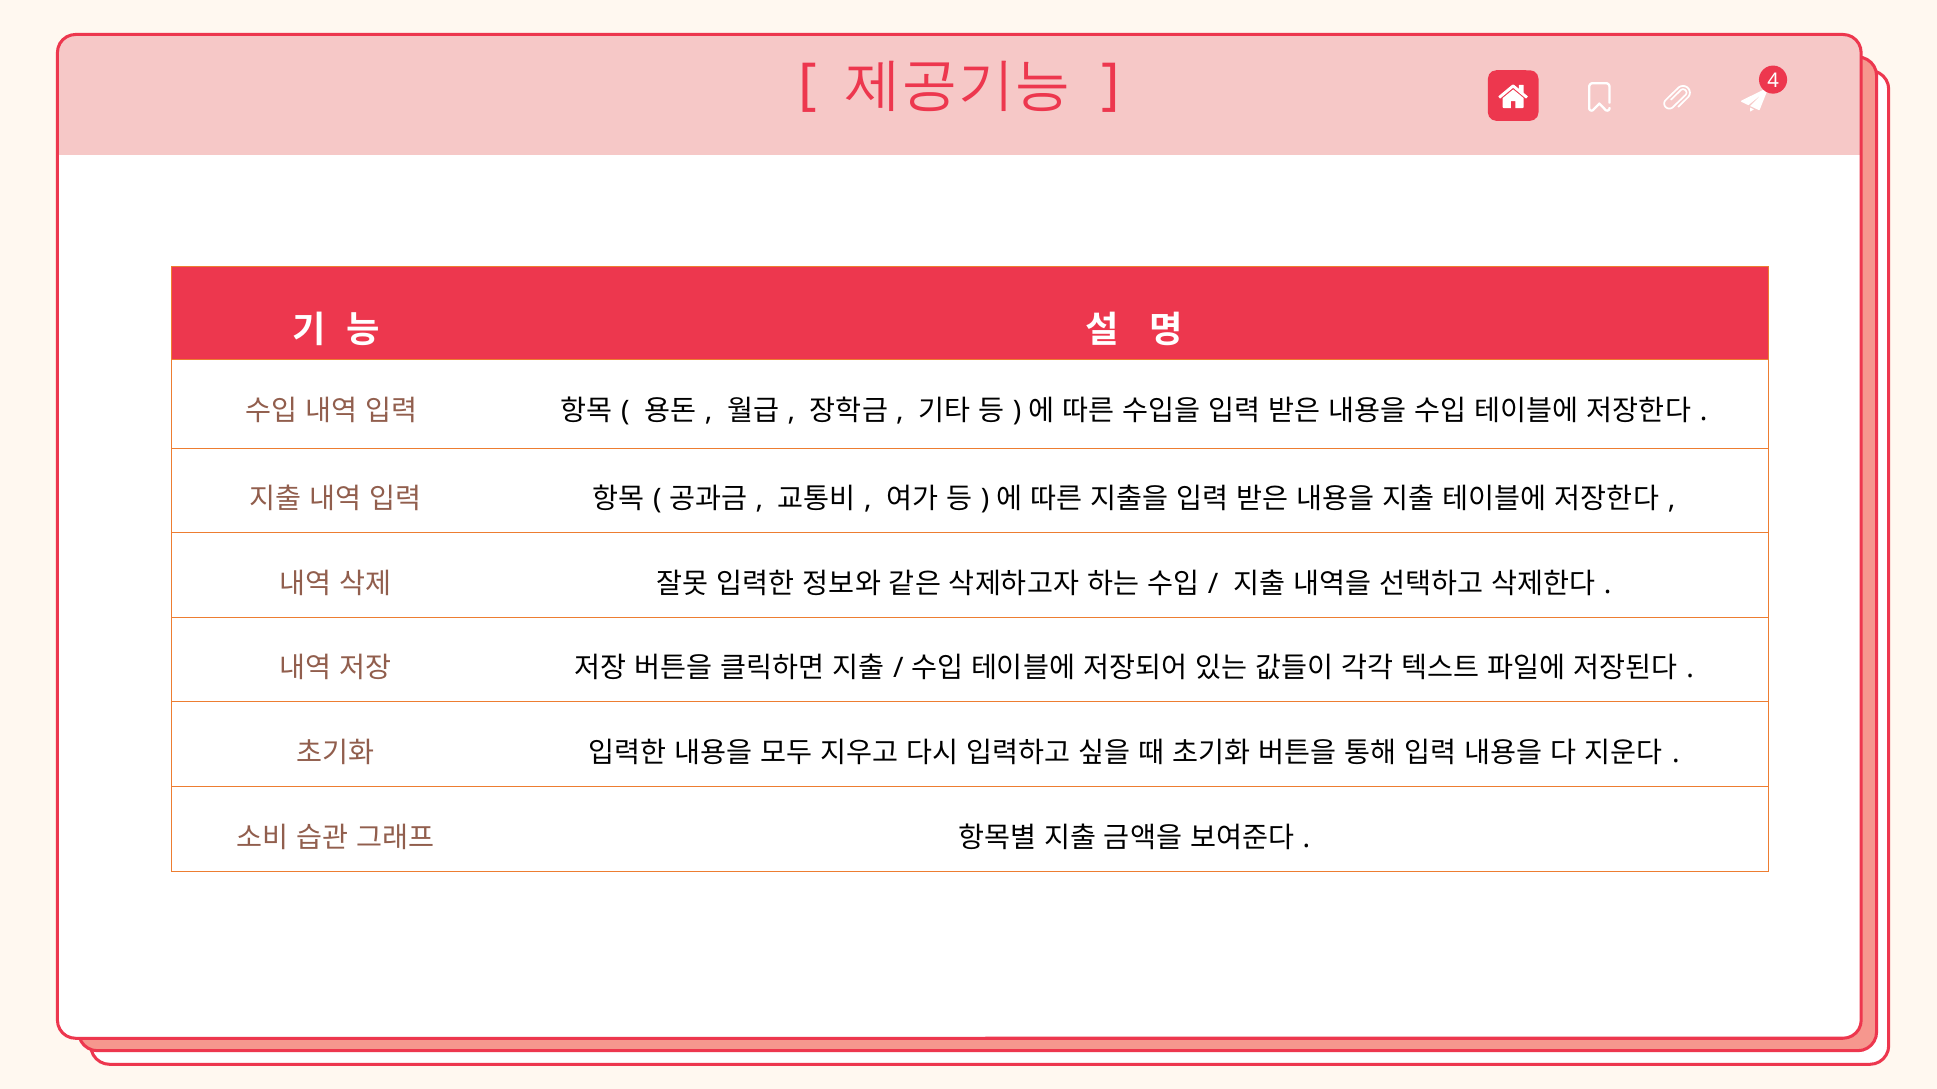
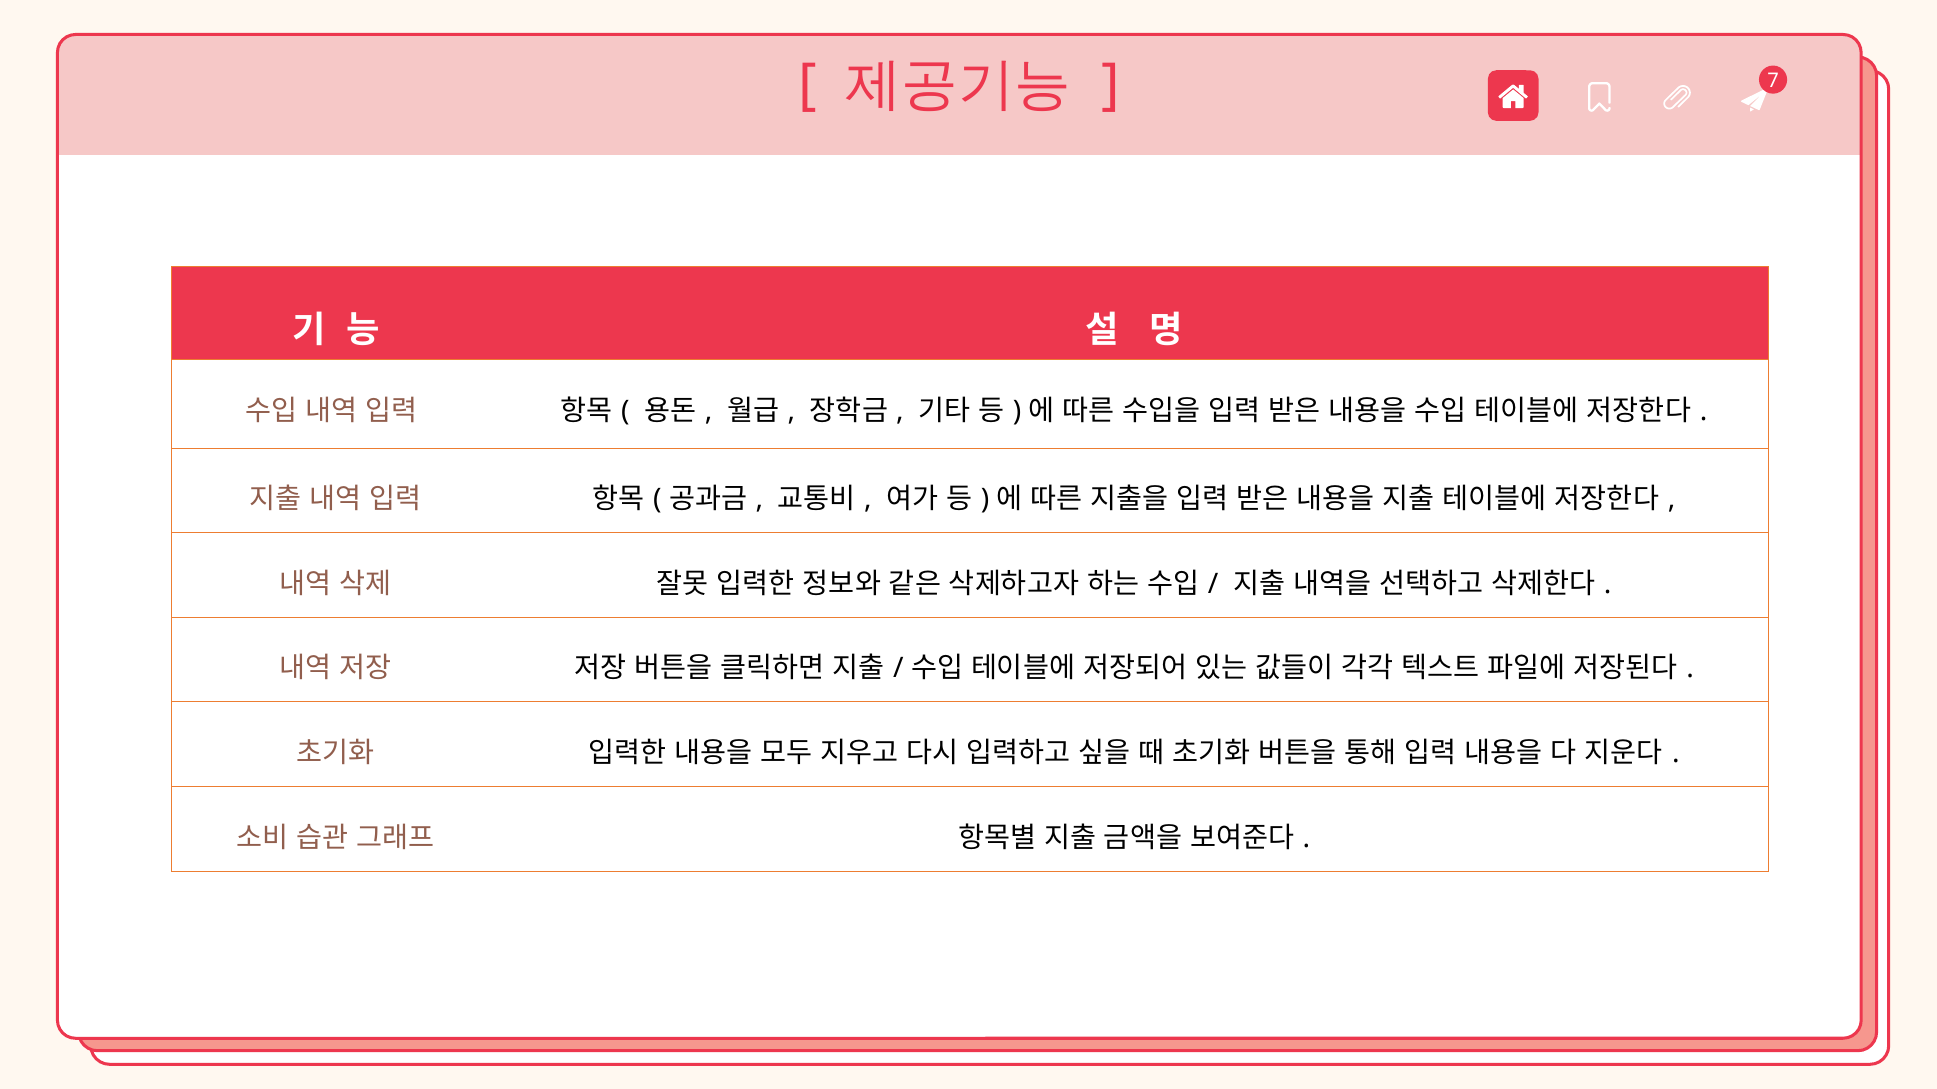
4: 4 -> 7 (1773, 81)
